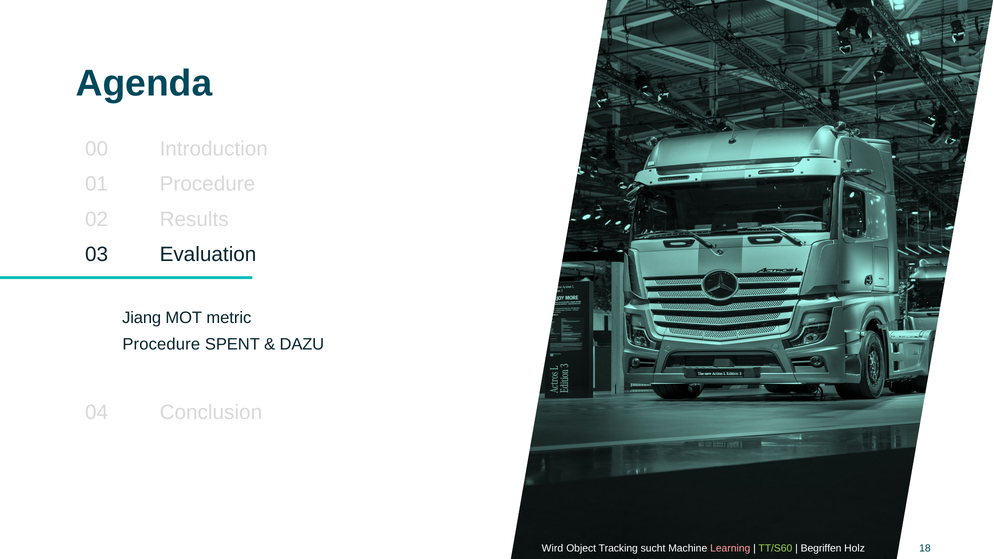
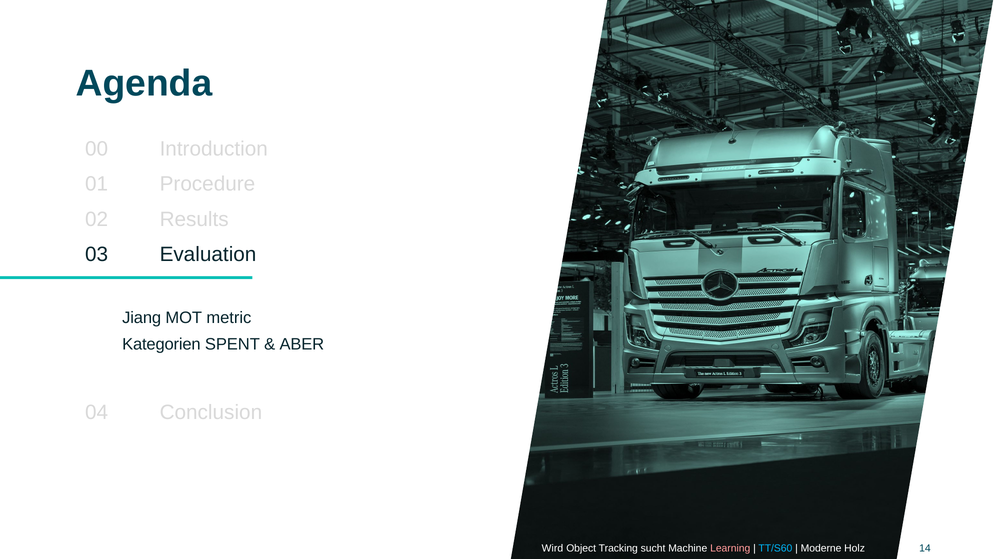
Procedure: Procedure -> Kategorien (161, 344)
DAZU: DAZU -> ABER (302, 344)
TT/S60 colour: light green -> light blue (775, 548)
Begriffen: Begriffen -> Moderne (821, 548)
18: 18 -> 14 (925, 548)
